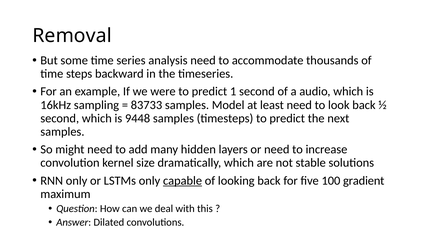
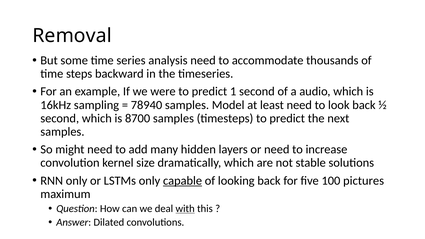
83733: 83733 -> 78940 (146, 105)
9448: 9448 -> 8700 (138, 118)
gradient: gradient -> pictures (364, 181)
with underline: none -> present (185, 209)
